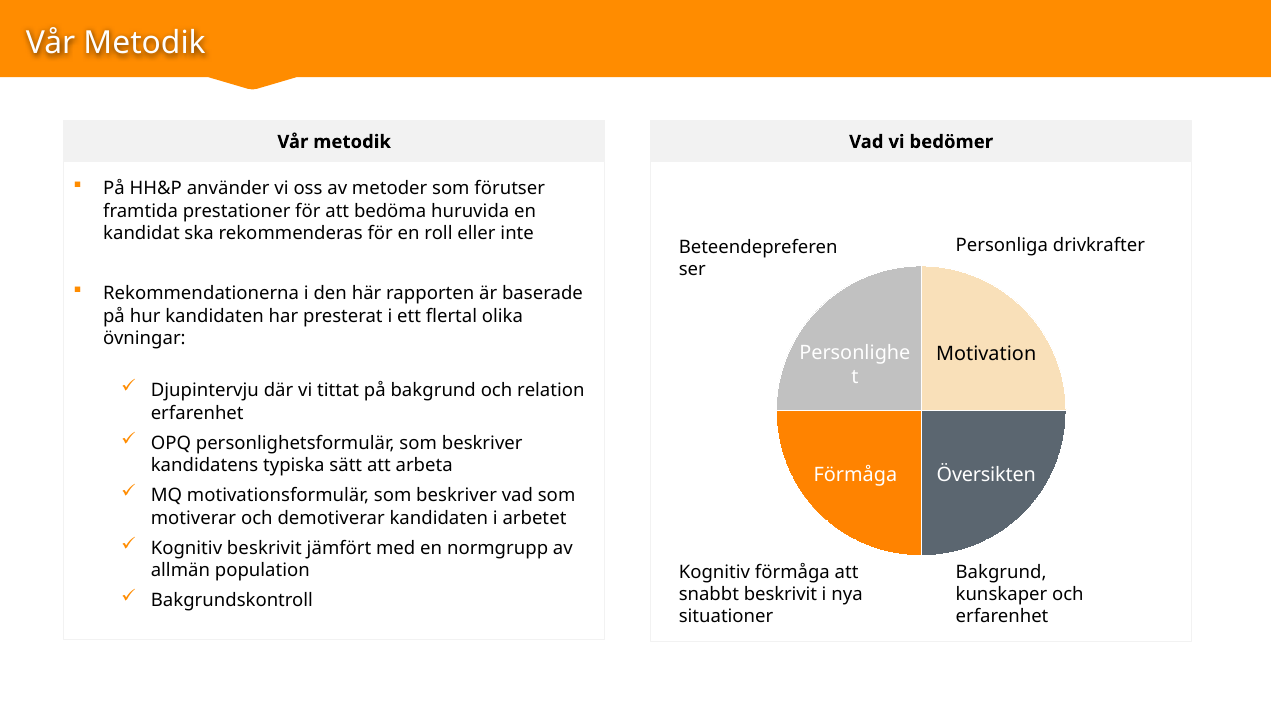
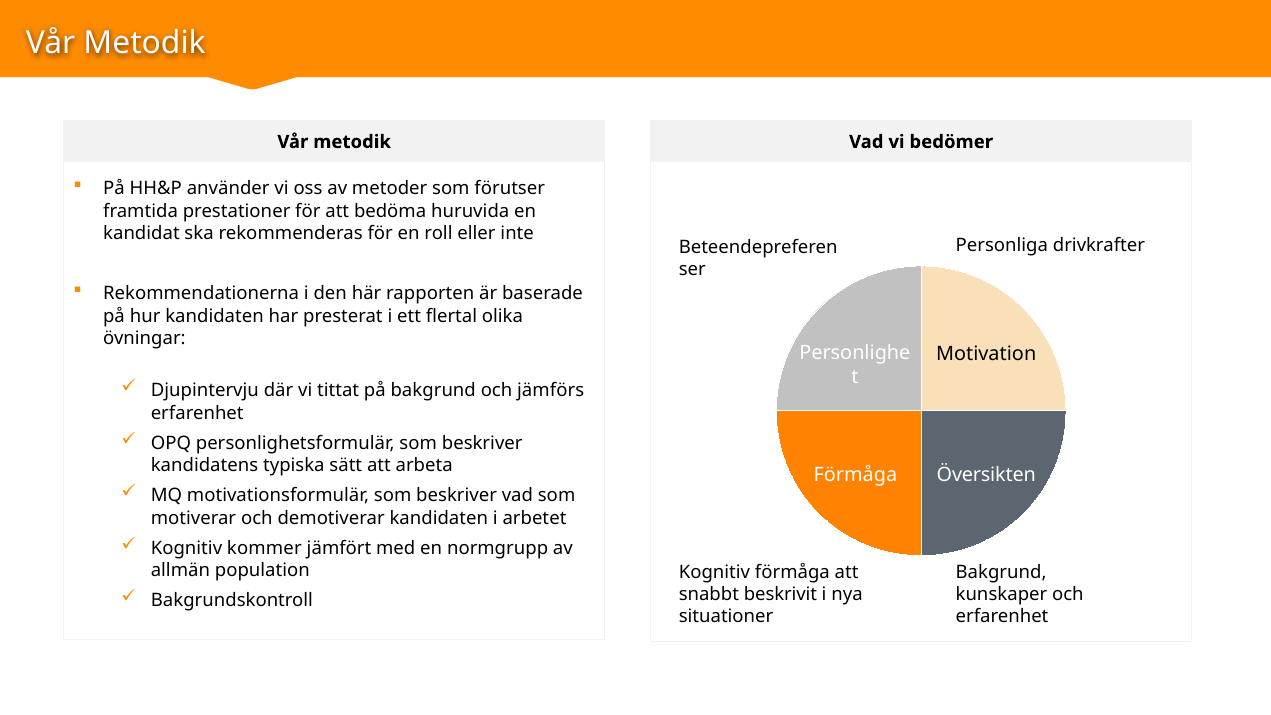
relation: relation -> jämförs (551, 391)
Kognitiv beskrivit: beskrivit -> kommer (264, 548)
